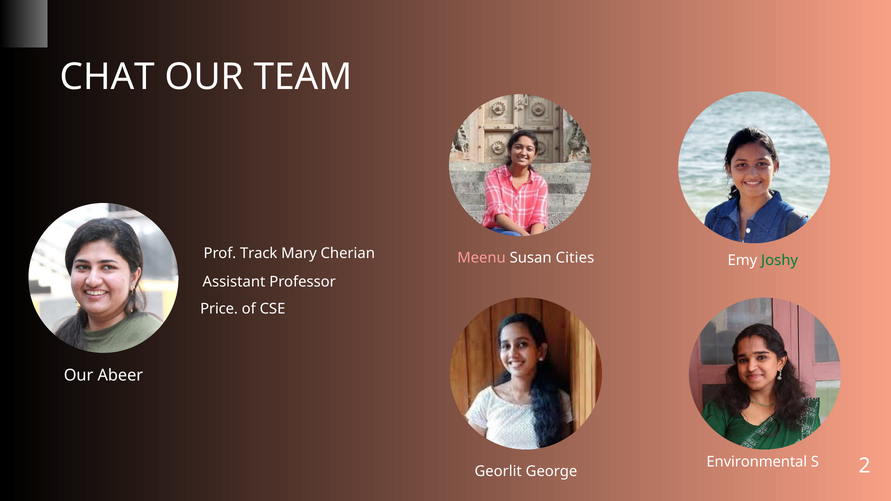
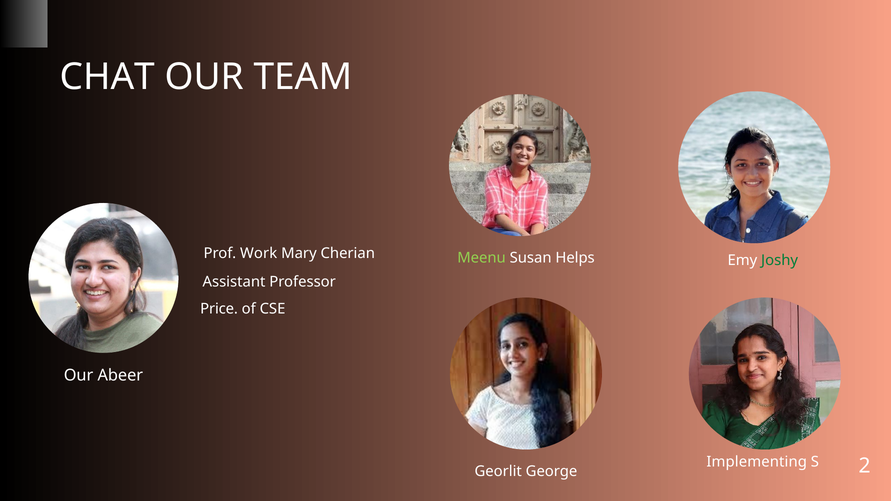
Track: Track -> Work (259, 254)
Meenu colour: pink -> light green (482, 258)
Cities: Cities -> Helps (575, 258)
Environmental: Environmental -> Implementing (757, 462)
